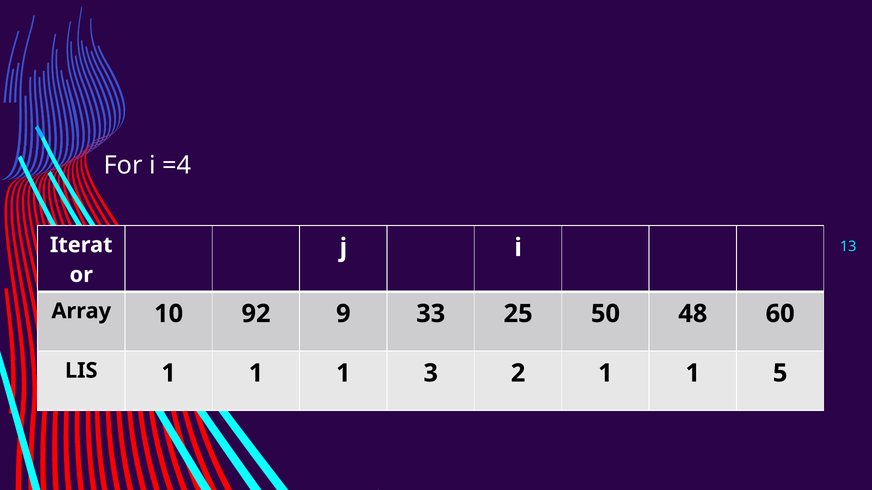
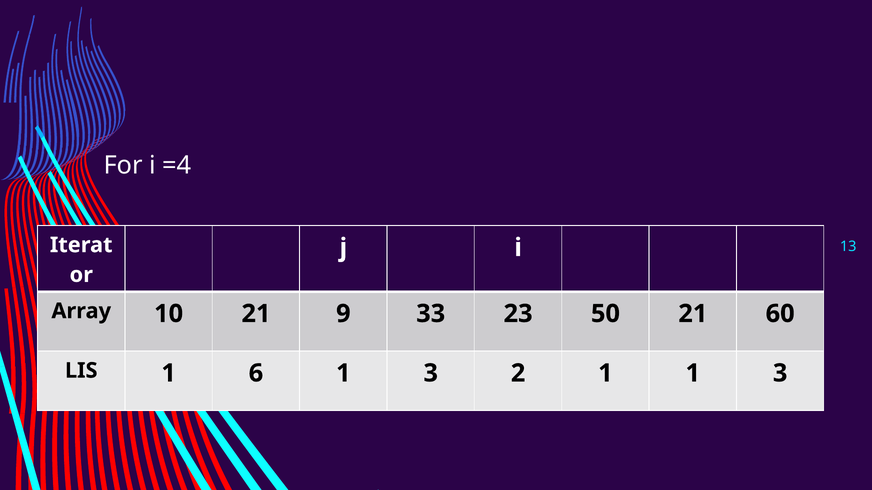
10 92: 92 -> 21 (256, 314)
25: 25 -> 23 (518, 314)
50 48: 48 -> 21 (693, 314)
LIS 1 1: 1 -> 6 (256, 373)
1 1 5: 5 -> 3 (780, 373)
